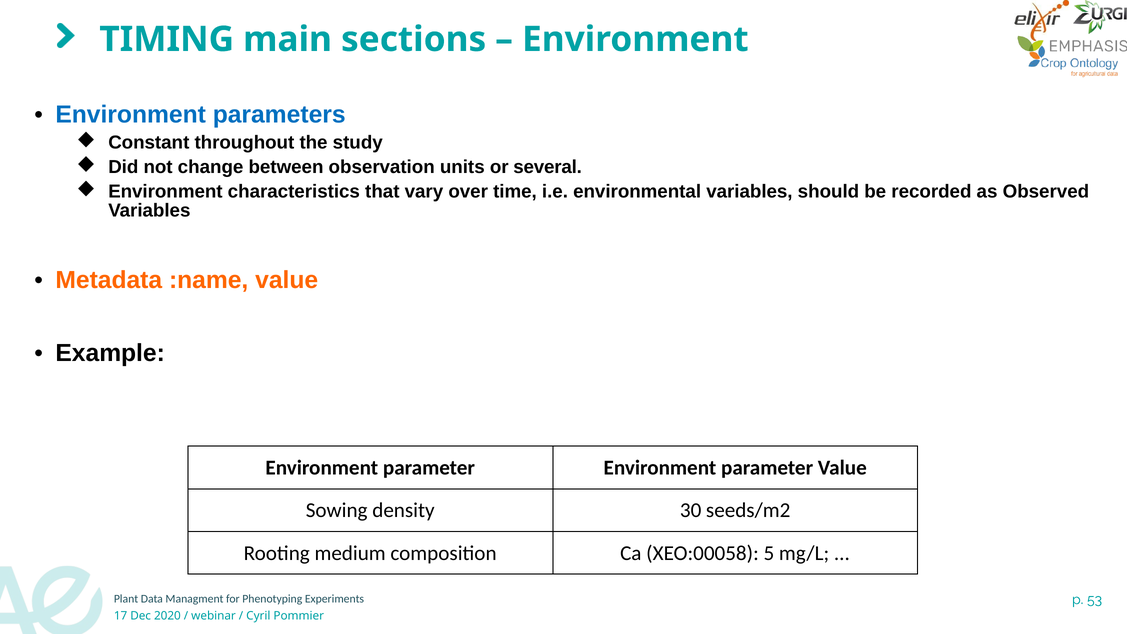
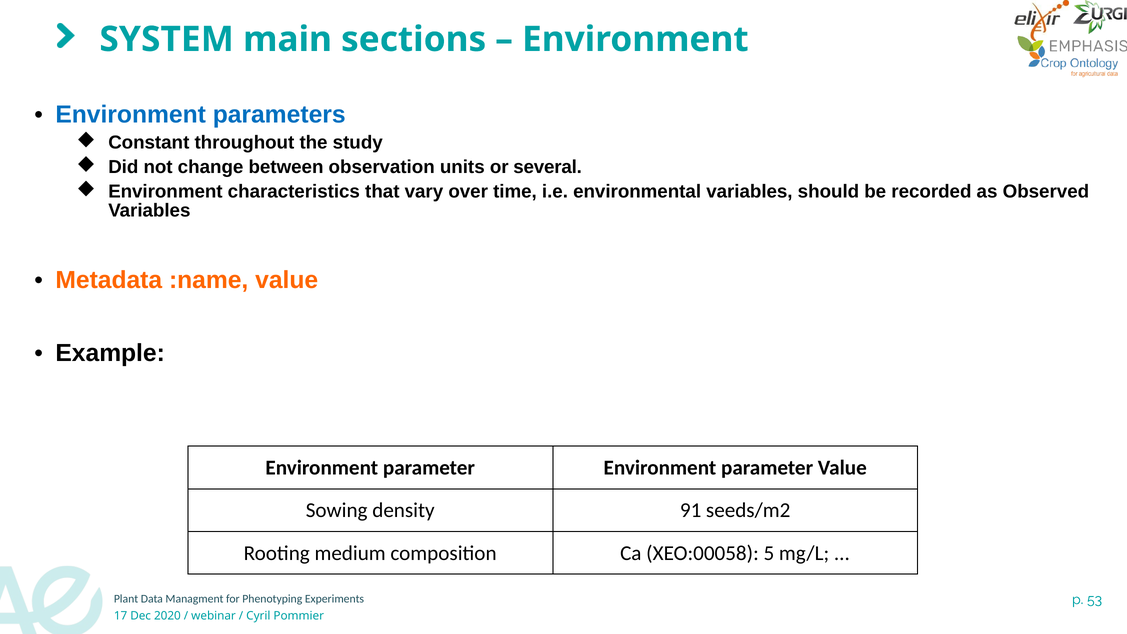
TIMING: TIMING -> SYSTEM (167, 39)
30: 30 -> 91 (691, 510)
